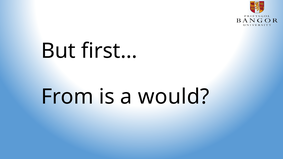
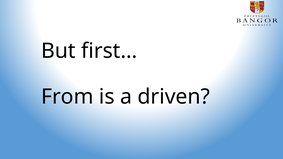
would: would -> driven (174, 97)
